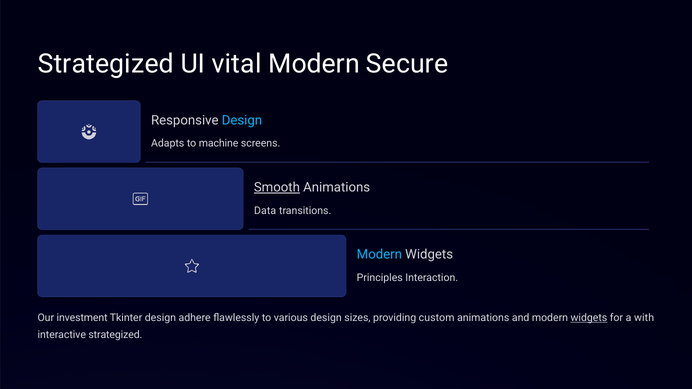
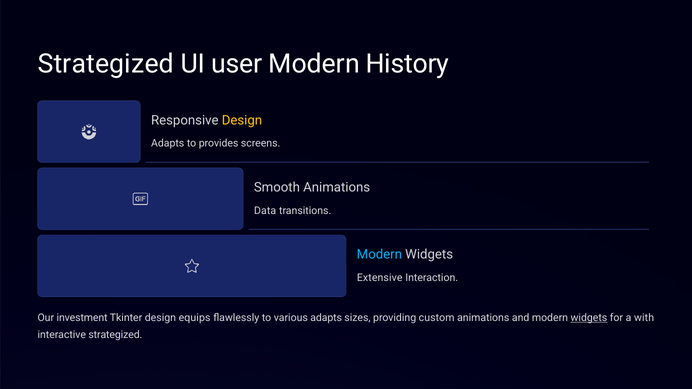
vital: vital -> user (237, 64)
Secure: Secure -> History (407, 64)
Design colour: light blue -> yellow (242, 120)
machine: machine -> provides (219, 144)
Smooth underline: present -> none (277, 187)
Principles: Principles -> Extensive (380, 278)
adhere: adhere -> equips (195, 318)
various design: design -> adapts (326, 318)
